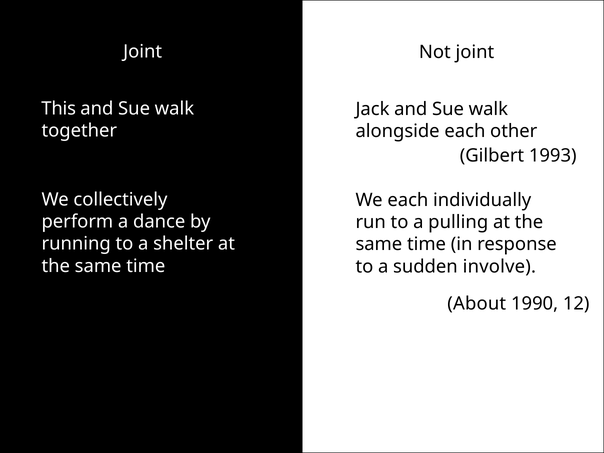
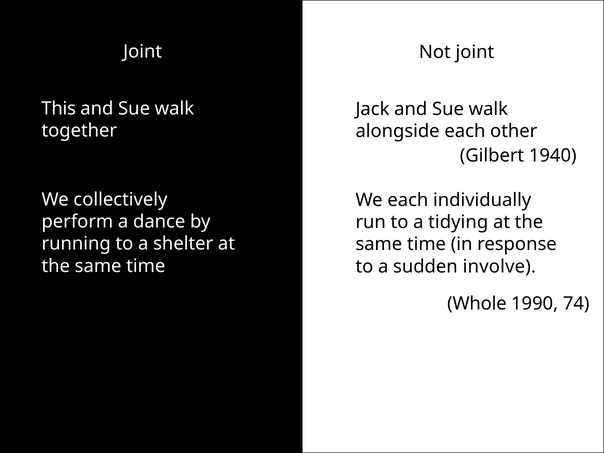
1993: 1993 -> 1940 (553, 156)
pulling: pulling -> tidying (458, 222)
About: About -> Whole (477, 304)
12: 12 -> 74 (576, 304)
